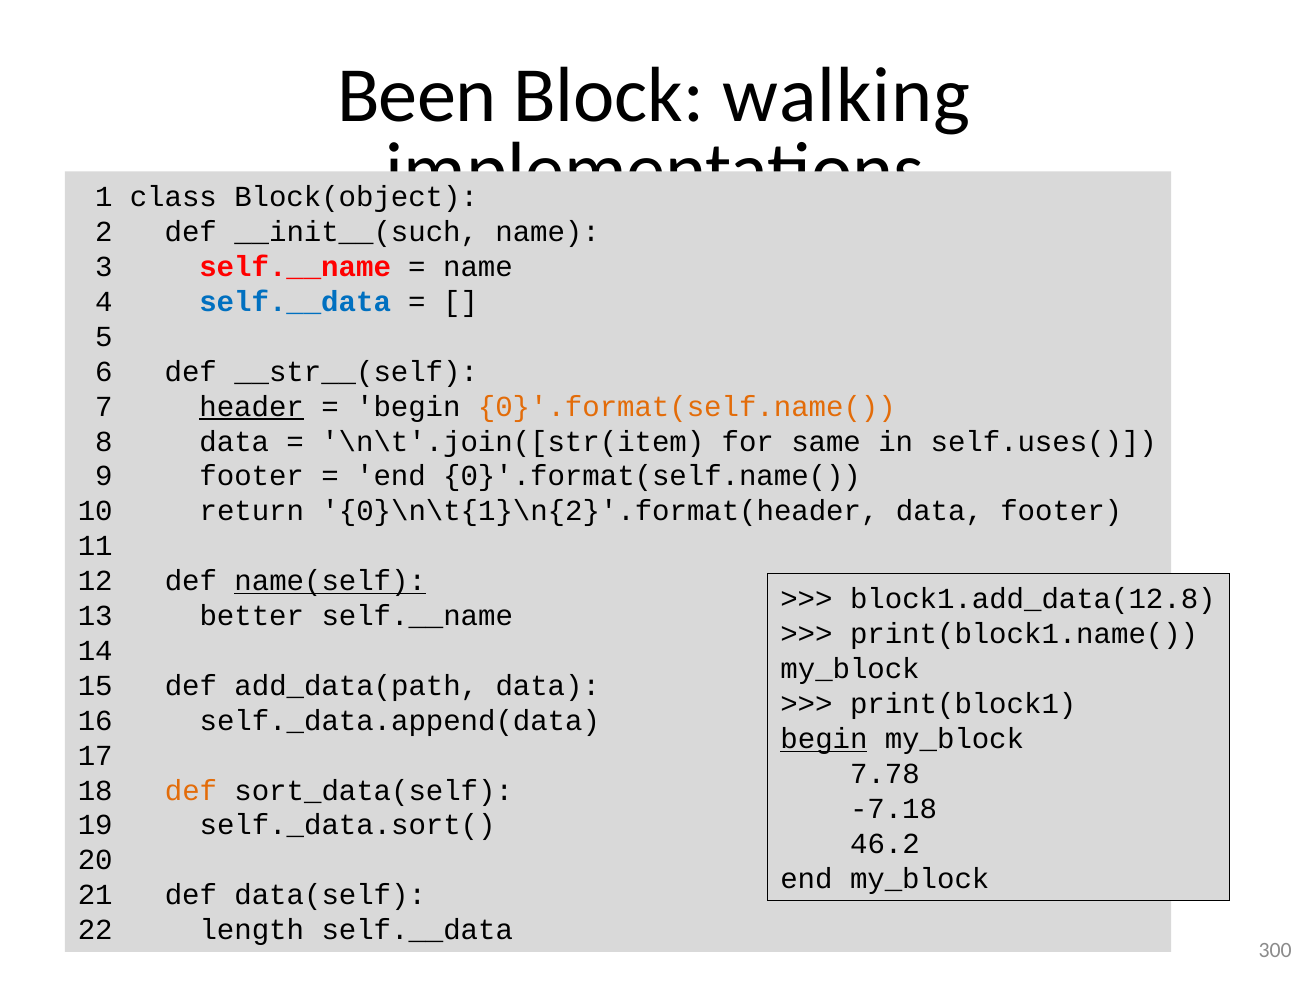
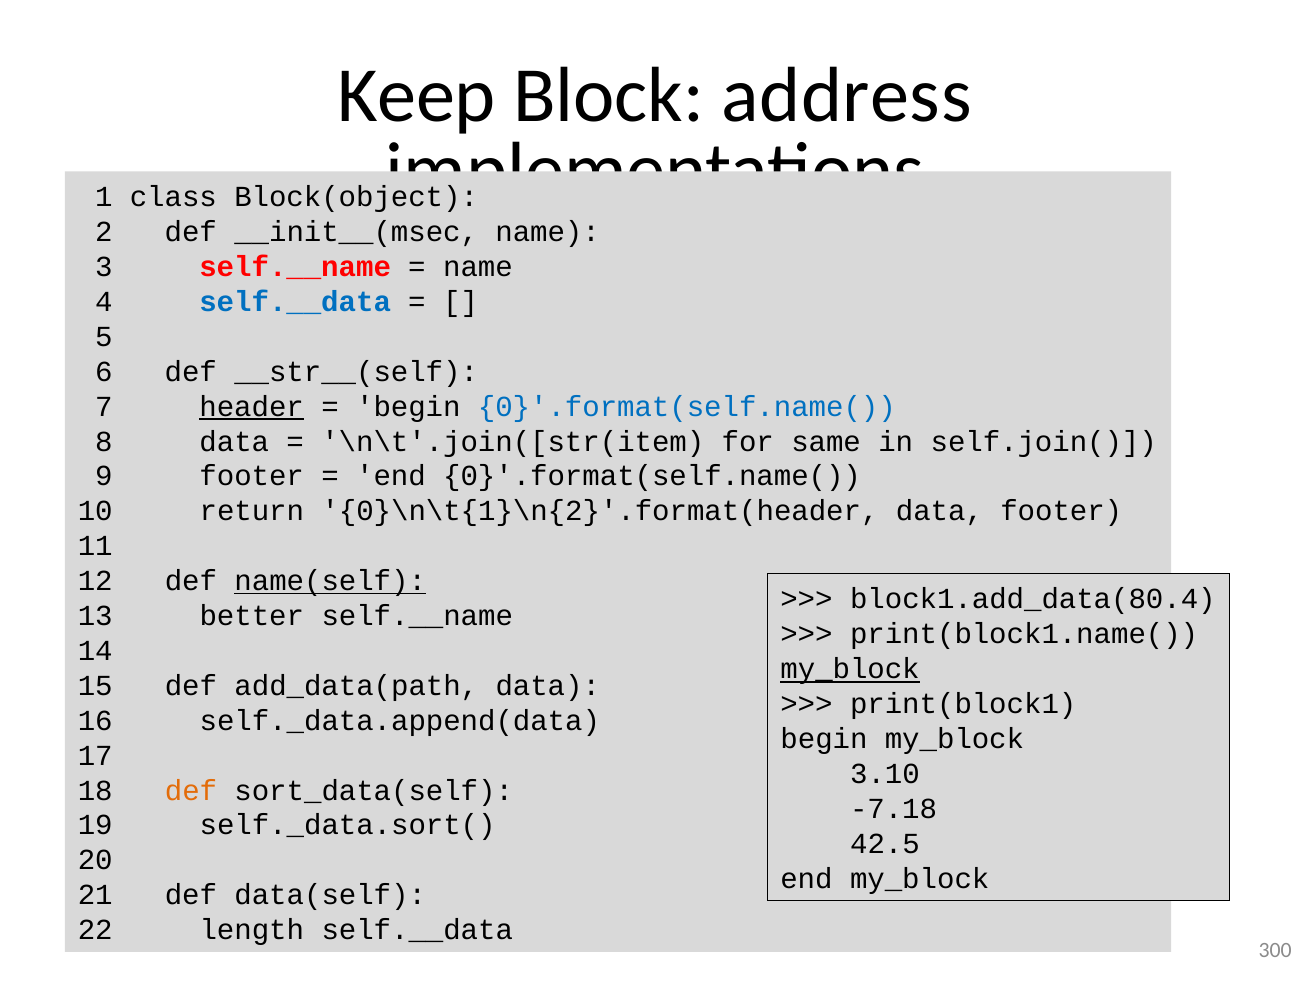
Been: Been -> Keep (417, 95)
walking: walking -> address (847, 95)
__init__(such: __init__(such -> __init__(msec (356, 232)
0}'.format(self.name( colour: orange -> blue (687, 407)
self.uses(: self.uses( -> self.join( (1044, 442)
block1.add_data(12.8: block1.add_data(12.8 -> block1.add_data(80.4 (1033, 600)
my_block underline: none -> present (850, 670)
begin underline: present -> none (824, 739)
7.78: 7.78 -> 3.10 (885, 774)
46.2: 46.2 -> 42.5 (885, 844)
